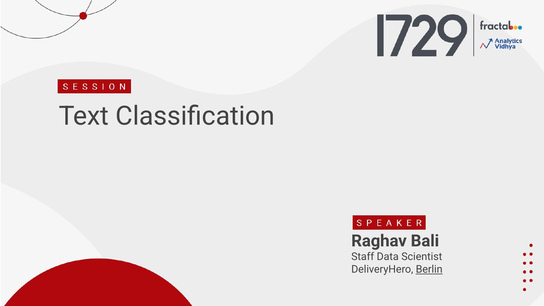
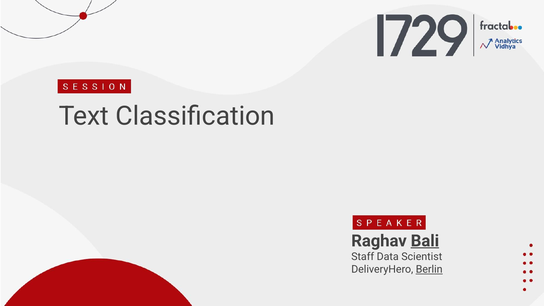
Bali underline: none -> present (425, 241)
